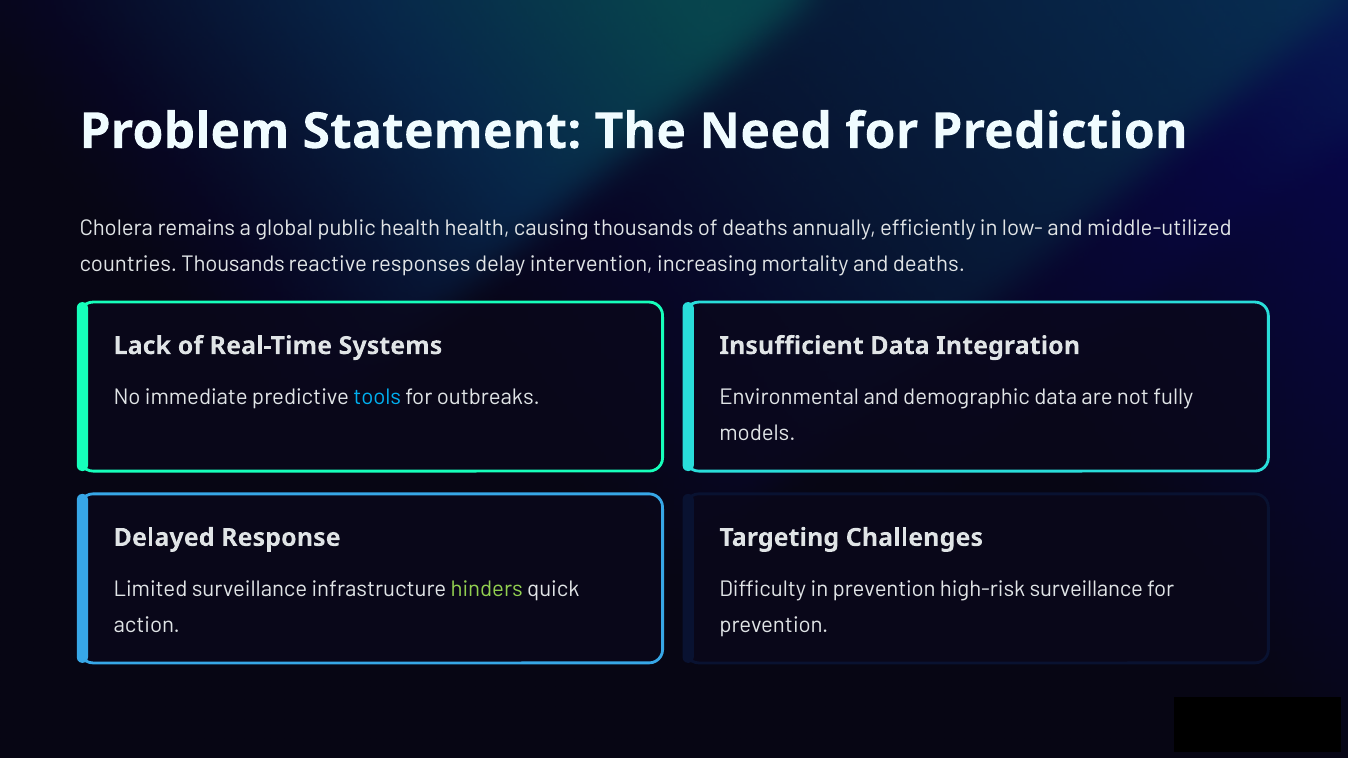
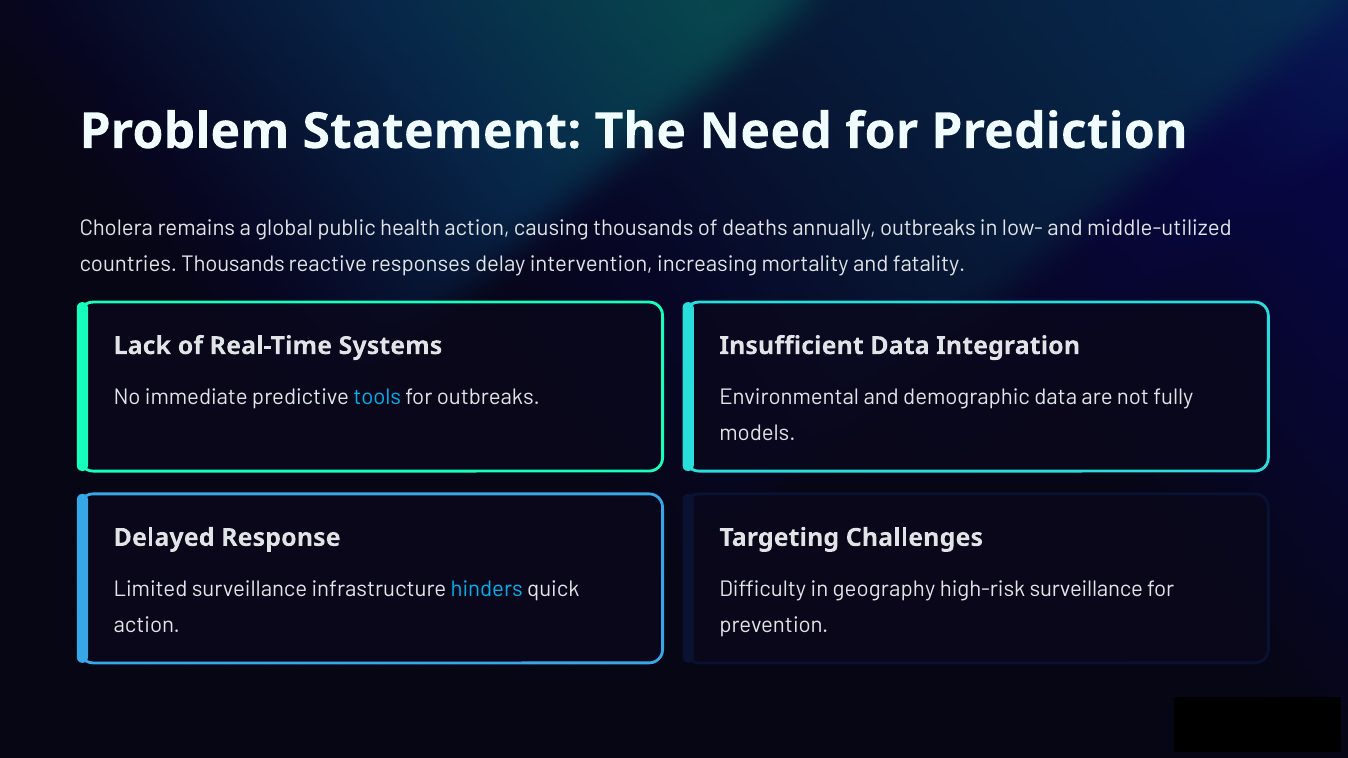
health health: health -> action (477, 228)
annually efficiently: efficiently -> outbreaks (928, 228)
and deaths: deaths -> fatality (929, 265)
hinders colour: light green -> light blue (487, 589)
in prevention: prevention -> geography (884, 589)
